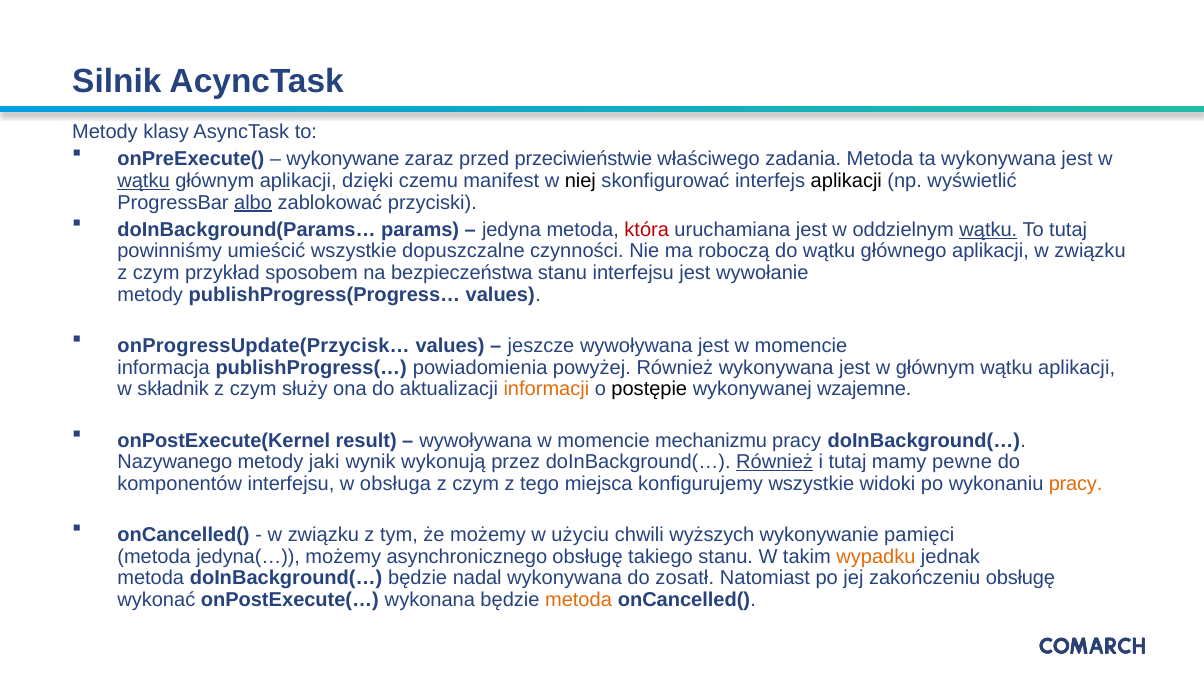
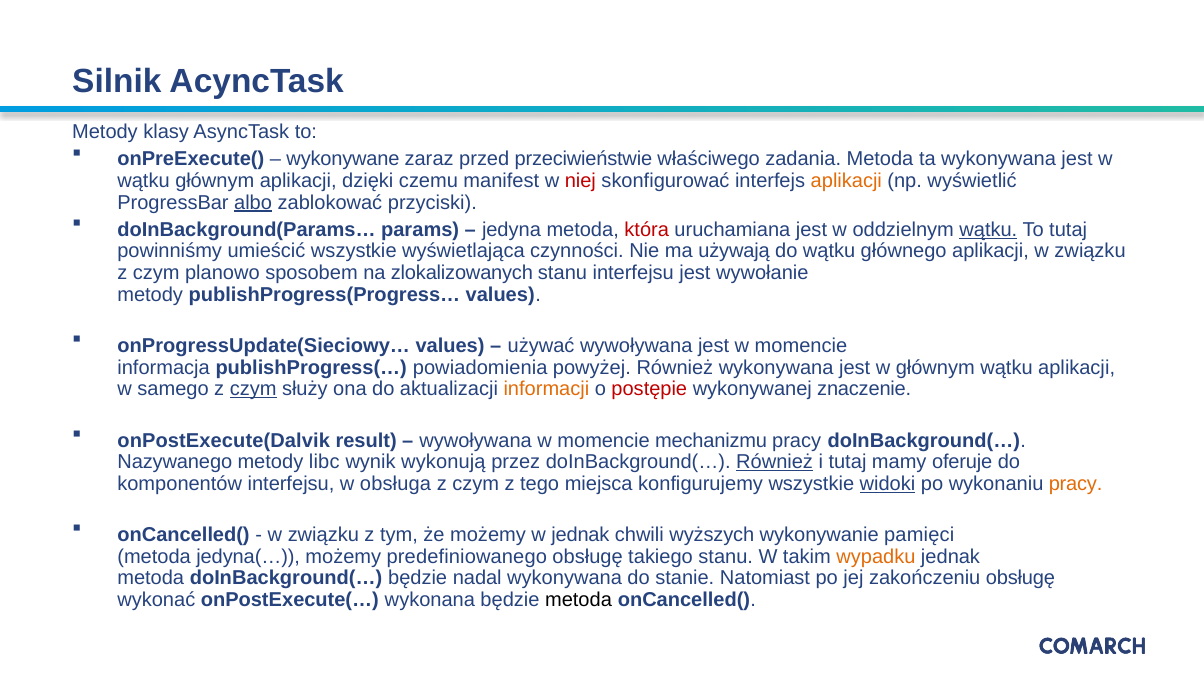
wątku underline: present -> none (144, 181)
niej colour: black -> red (580, 181)
aplikacji colour: black -> orange (846, 181)
dopuszczalne: dopuszczalne -> wyświetlająca (463, 251)
roboczą: roboczą -> używają (734, 251)
przykład: przykład -> planowo (222, 273)
bezpieczeństwa: bezpieczeństwa -> zlokalizowanych (462, 273)
onProgressUpdate(Przycisk…: onProgressUpdate(Przycisk… -> onProgressUpdate(Sieciowy… (264, 345)
jeszcze: jeszcze -> używać (541, 345)
składnik: składnik -> samego (173, 389)
czym underline: none -> present (253, 389)
postępie colour: black -> red (649, 389)
wzajemne: wzajemne -> znaczenie (864, 389)
onPostExecute(Kernel: onPostExecute(Kernel -> onPostExecute(Dalvik (224, 440)
jaki: jaki -> libc (324, 462)
pewne: pewne -> oferuje (962, 462)
widoki underline: none -> present (888, 483)
w użyciu: użyciu -> jednak (580, 534)
asynchronicznego: asynchronicznego -> predefiniowanego (467, 556)
zosatł: zosatł -> stanie (685, 578)
metoda colour: orange -> black (578, 599)
